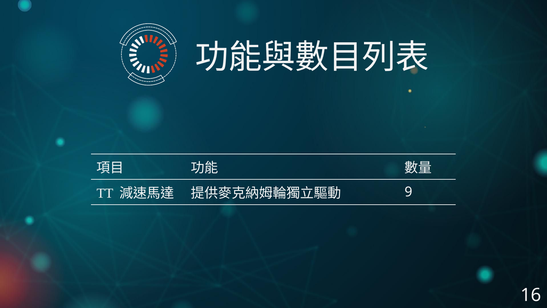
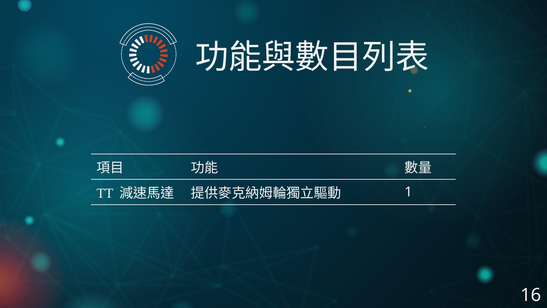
9: 9 -> 1 (408, 192)
